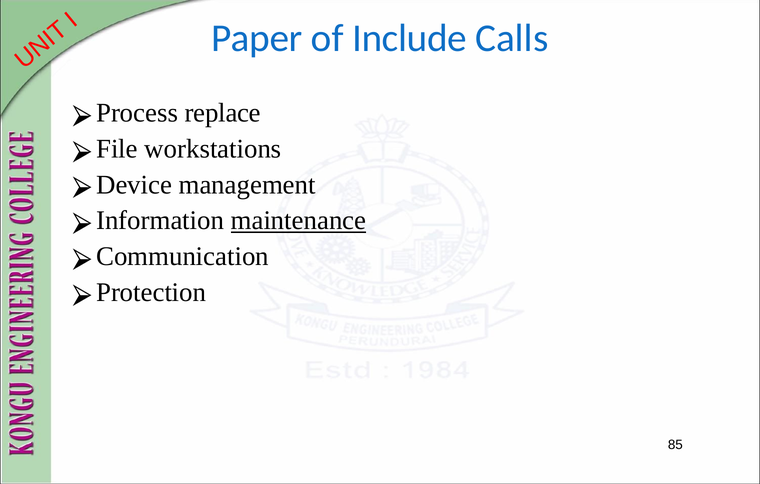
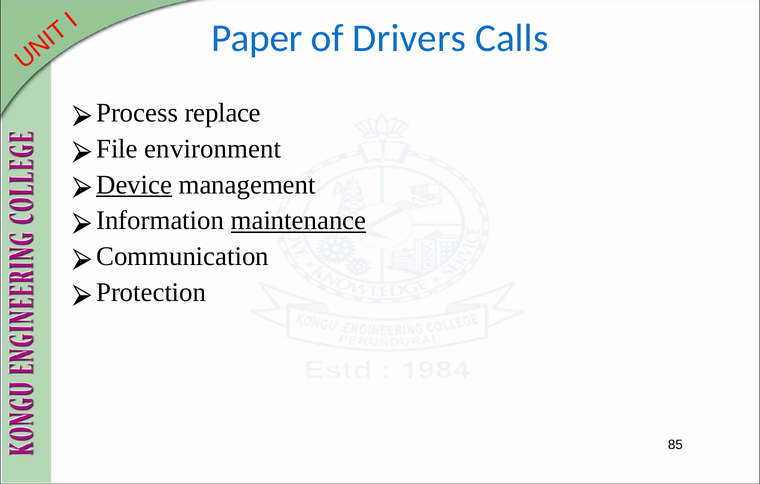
Include: Include -> Drivers (409, 38)
workstations: workstations -> environment (213, 149)
Device underline: none -> present (134, 185)
